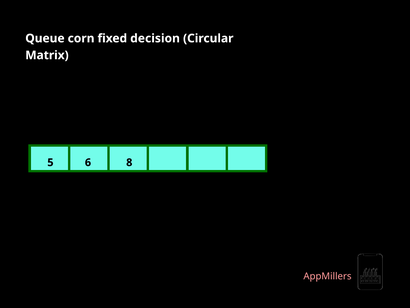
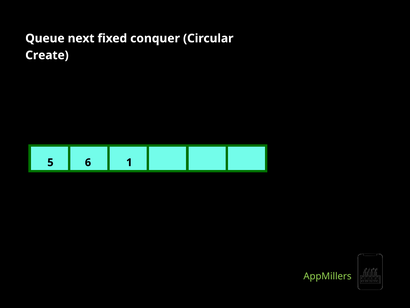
corn: corn -> next (81, 38)
decision: decision -> conquer (155, 38)
Matrix: Matrix -> Create (47, 55)
8: 8 -> 1 (129, 162)
AppMillers colour: pink -> light green (328, 276)
